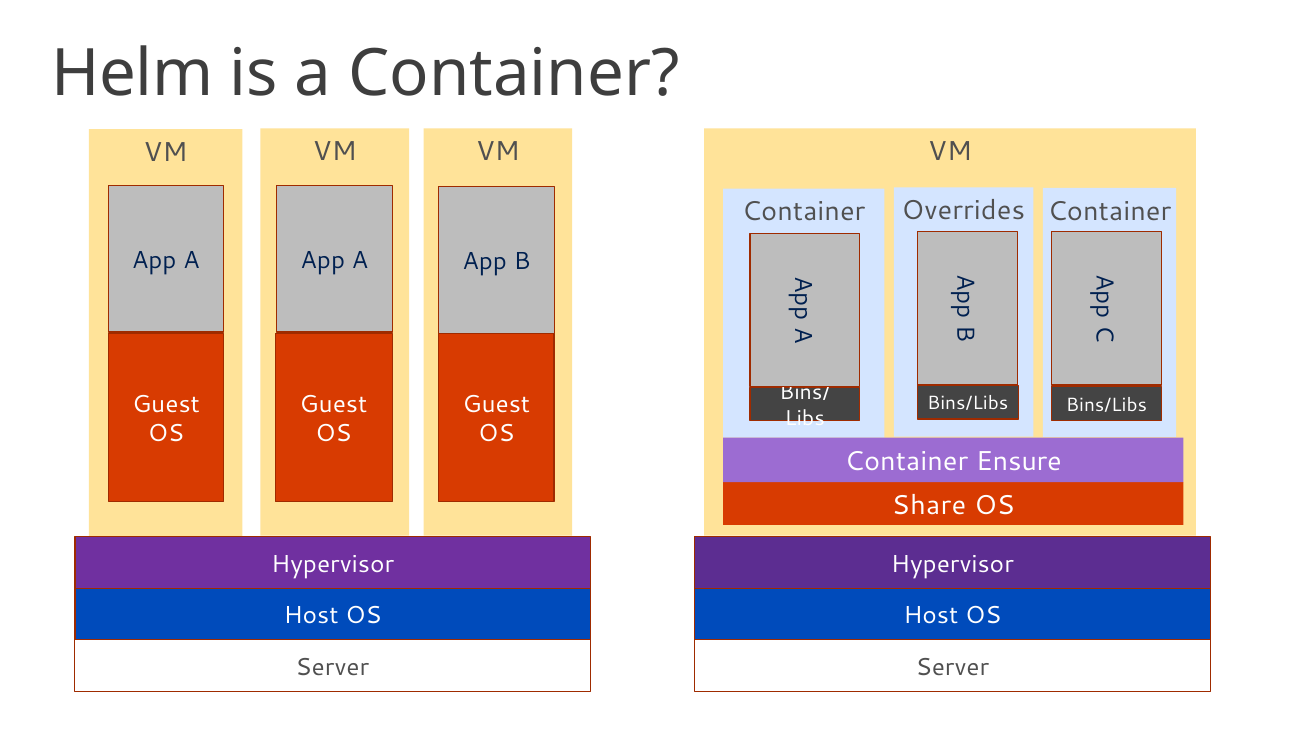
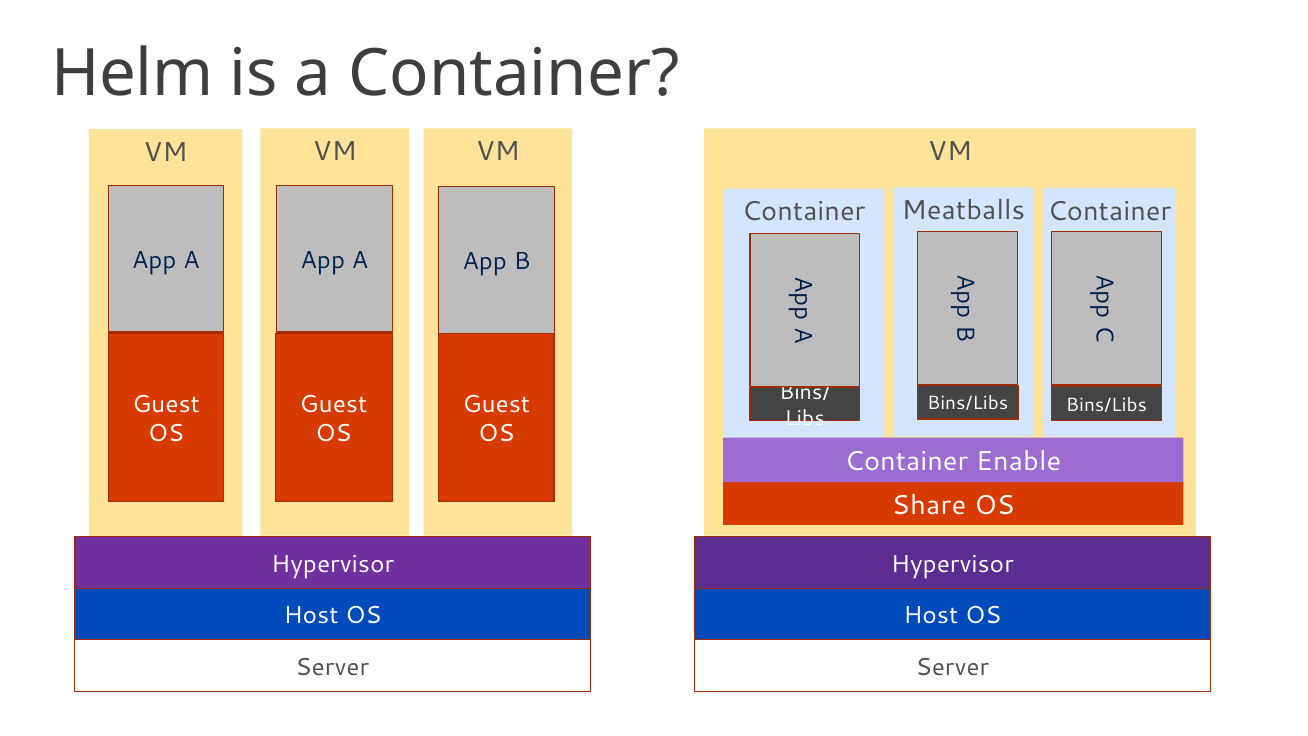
Overrides: Overrides -> Meatballs (963, 211)
Ensure: Ensure -> Enable (1019, 462)
